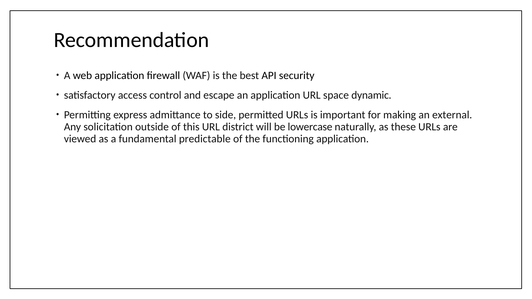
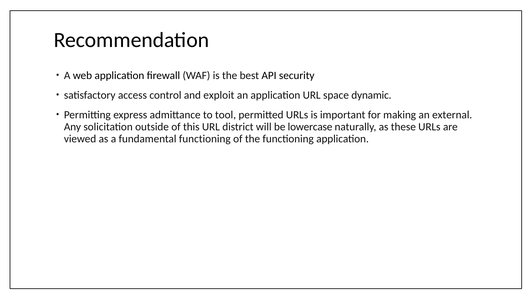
escape: escape -> exploit (219, 95)
side: side -> tool (226, 115)
fundamental predictable: predictable -> functioning (205, 139)
